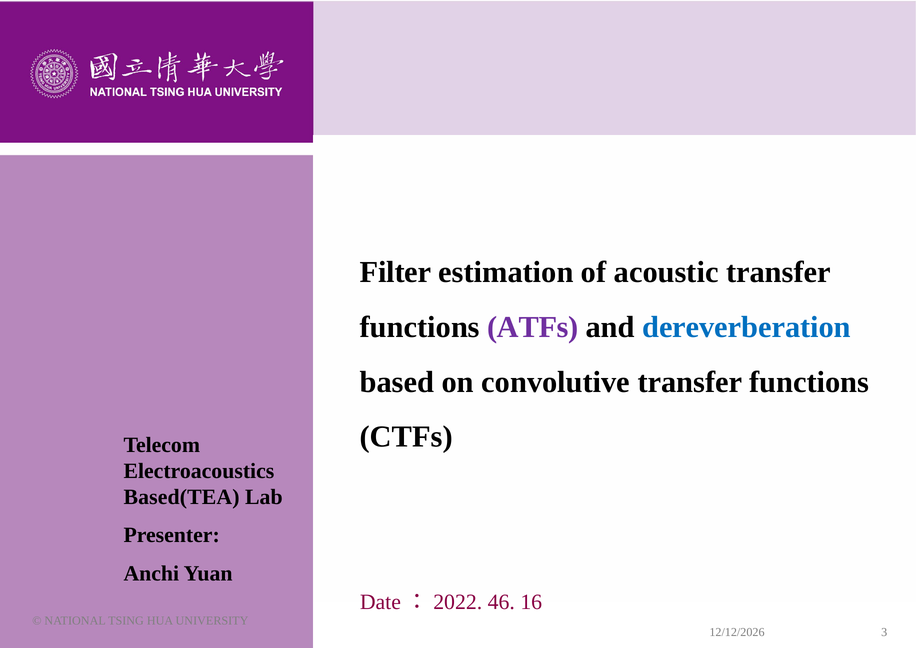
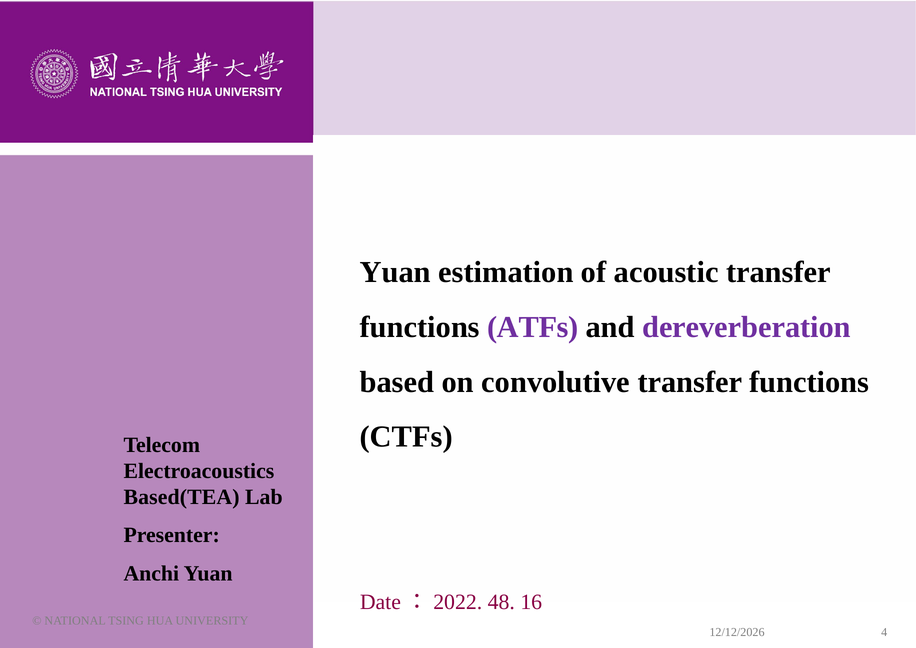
Filter: Filter -> Yuan (395, 272)
dereverberation colour: blue -> purple (746, 327)
46: 46 -> 48 (501, 602)
3: 3 -> 4 (884, 632)
